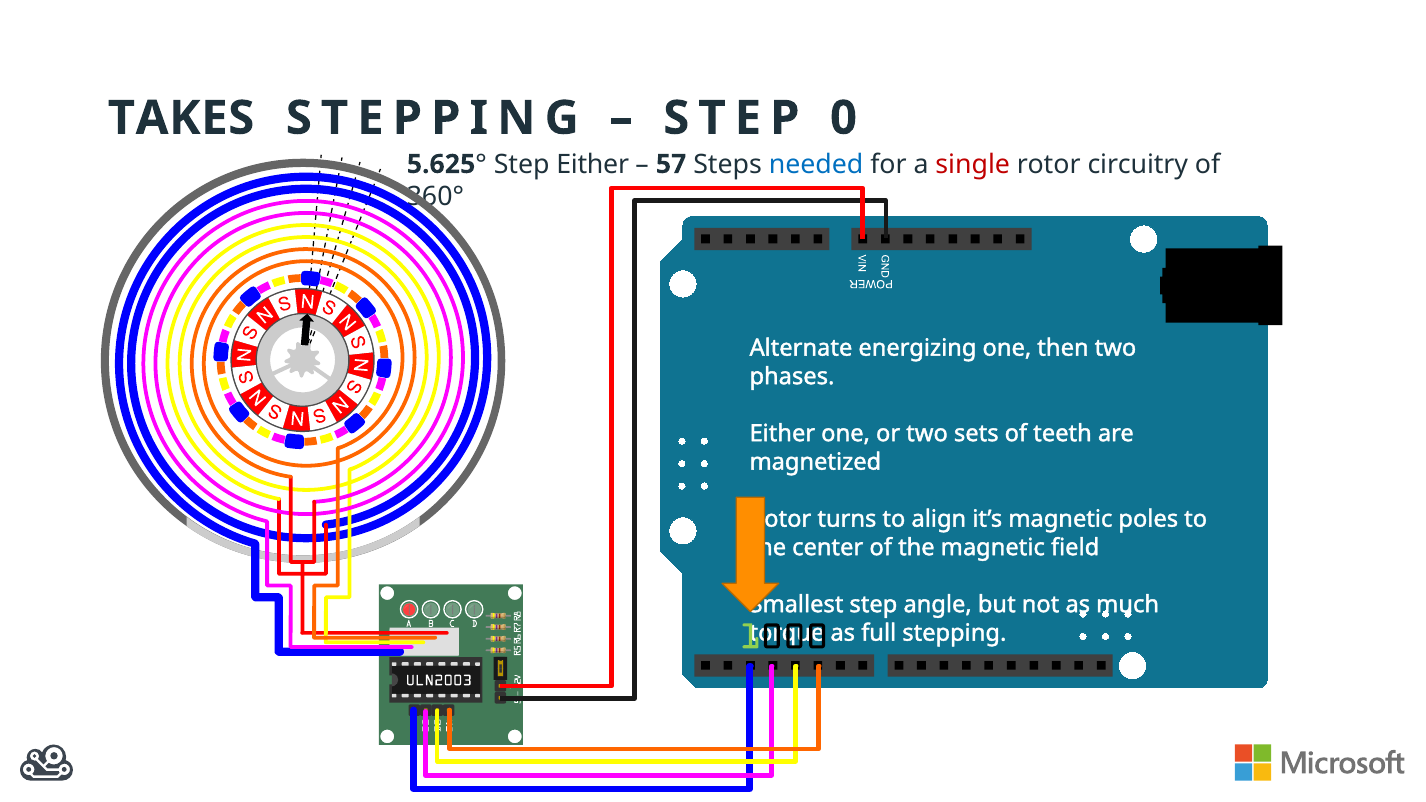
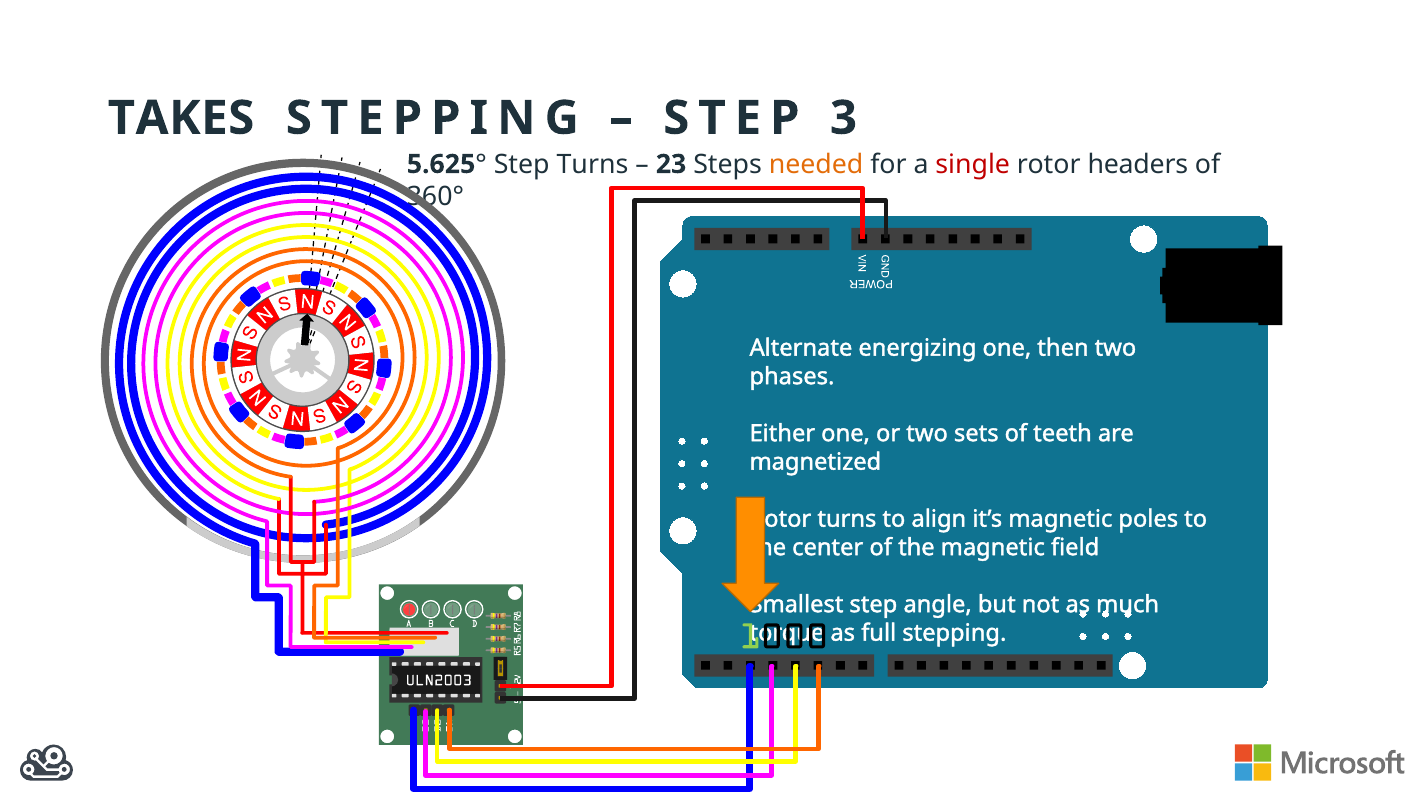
0: 0 -> 3 (843, 118)
Either: Either -> Turns (593, 164)
57: 57 -> 23 (671, 164)
needed colour: blue -> orange (816, 164)
circuitry: circuitry -> headers (1138, 164)
